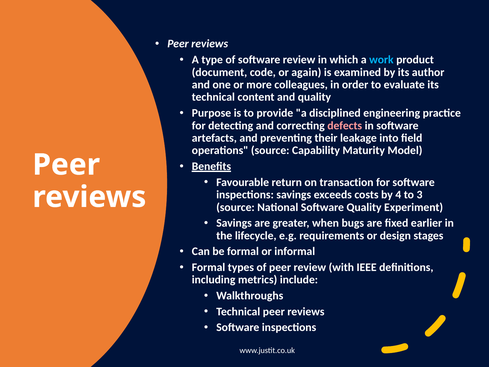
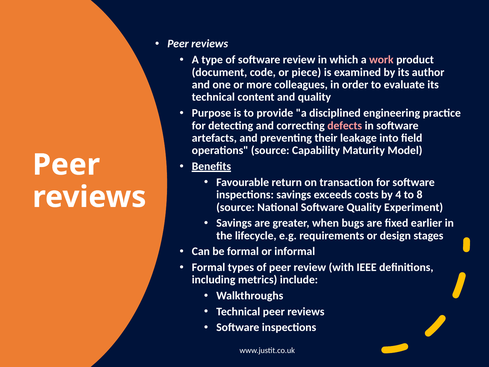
work colour: light blue -> pink (381, 60)
again: again -> piece (306, 72)
3: 3 -> 8 (420, 195)
